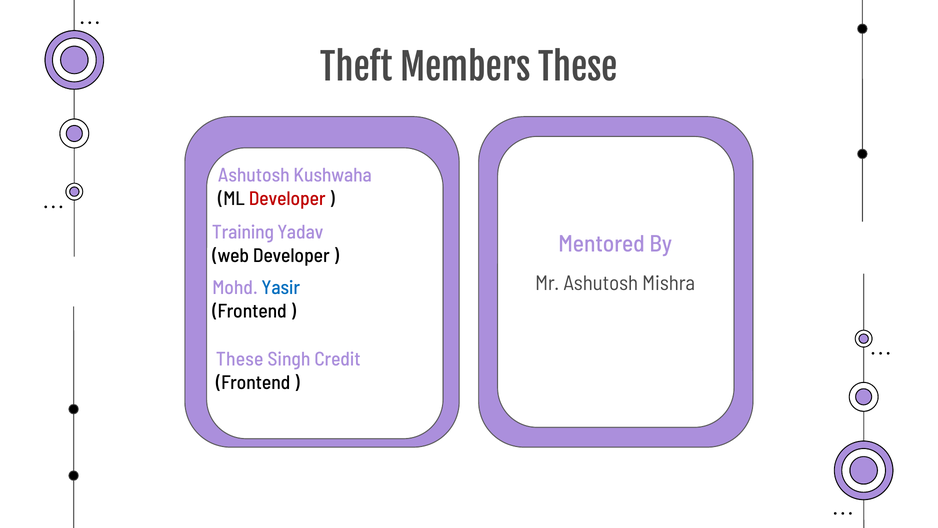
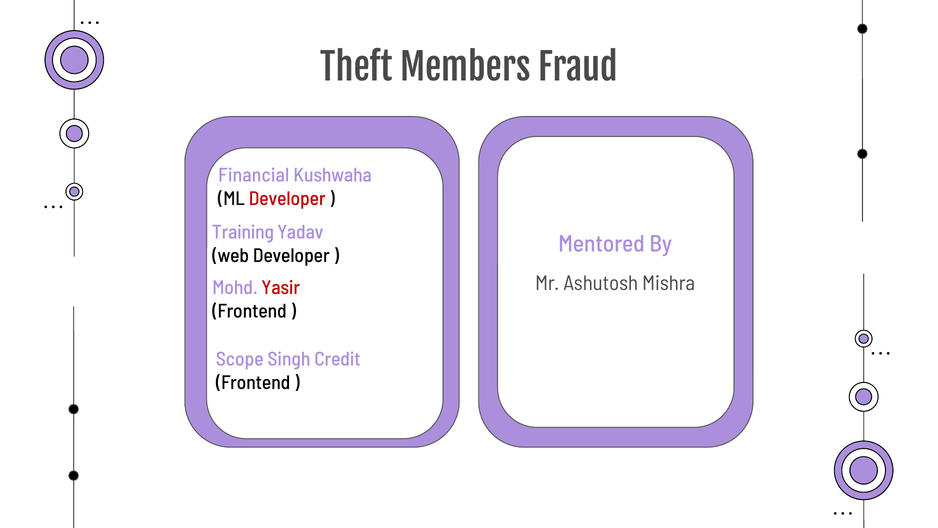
Members These: These -> Fraud (578, 69)
Ashutosh: Ashutosh -> Financial (254, 175)
Yasir colour: blue -> red (281, 288)
These: These -> Scope (240, 359)
